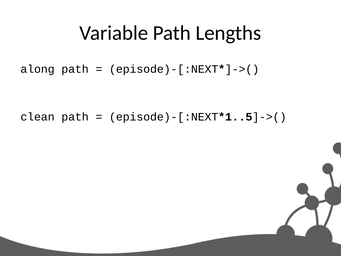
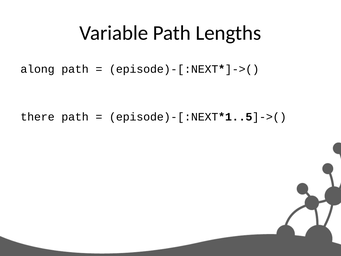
clean: clean -> there (38, 117)
